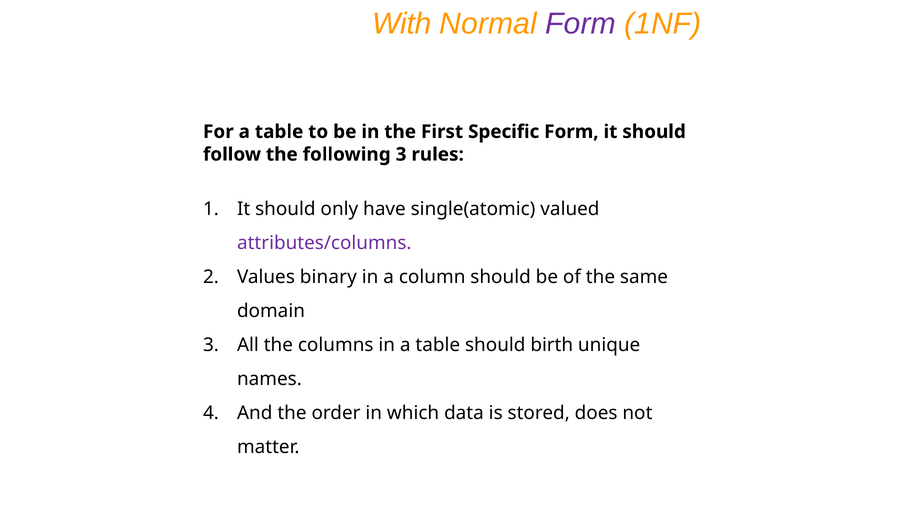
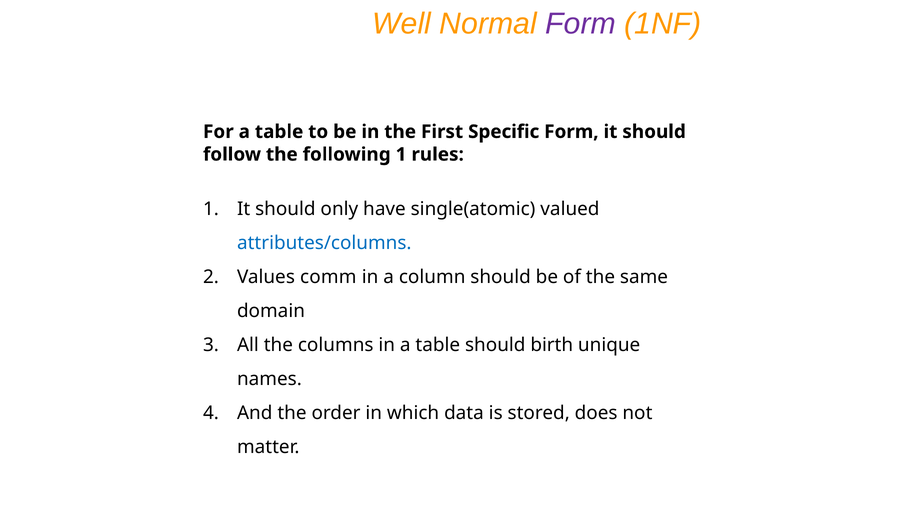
With: With -> Well (402, 24)
following 3: 3 -> 1 (401, 154)
attributes/columns colour: purple -> blue (324, 243)
binary: binary -> comm (328, 277)
